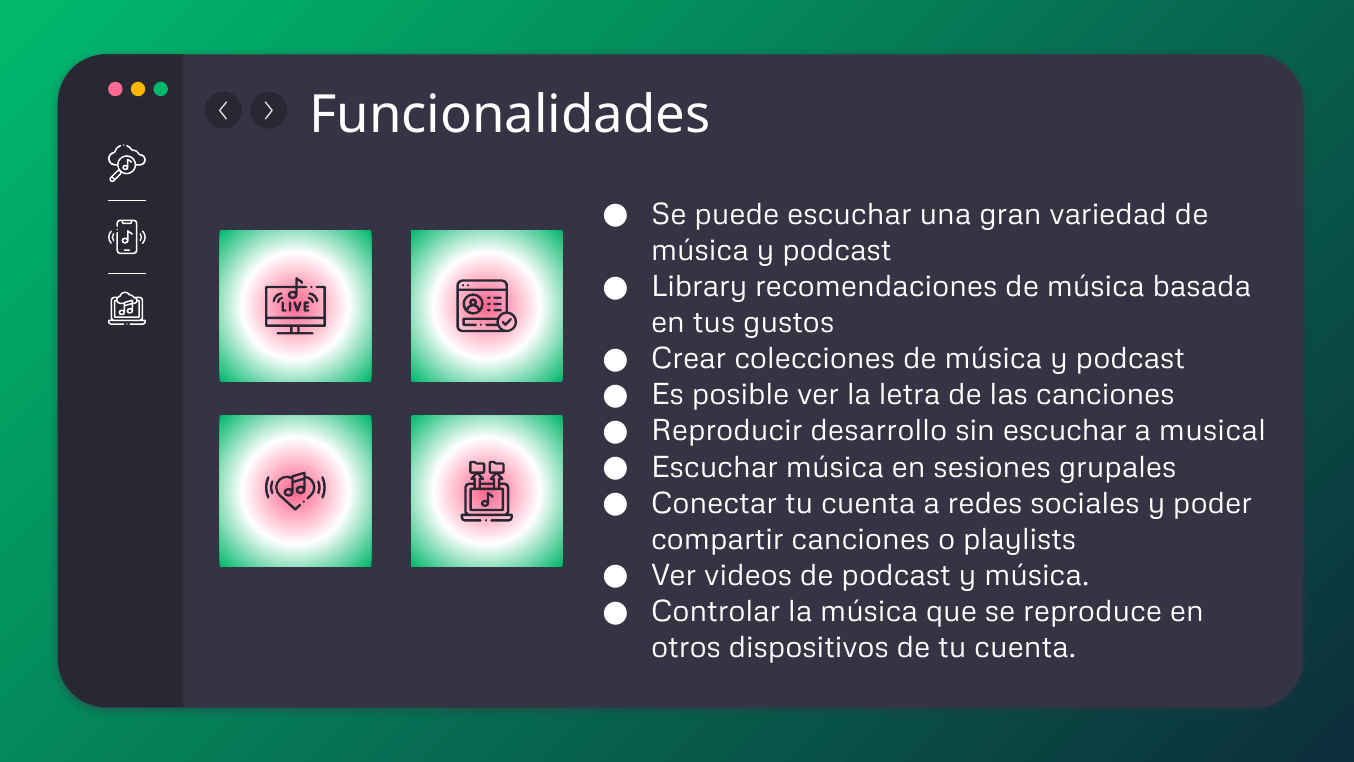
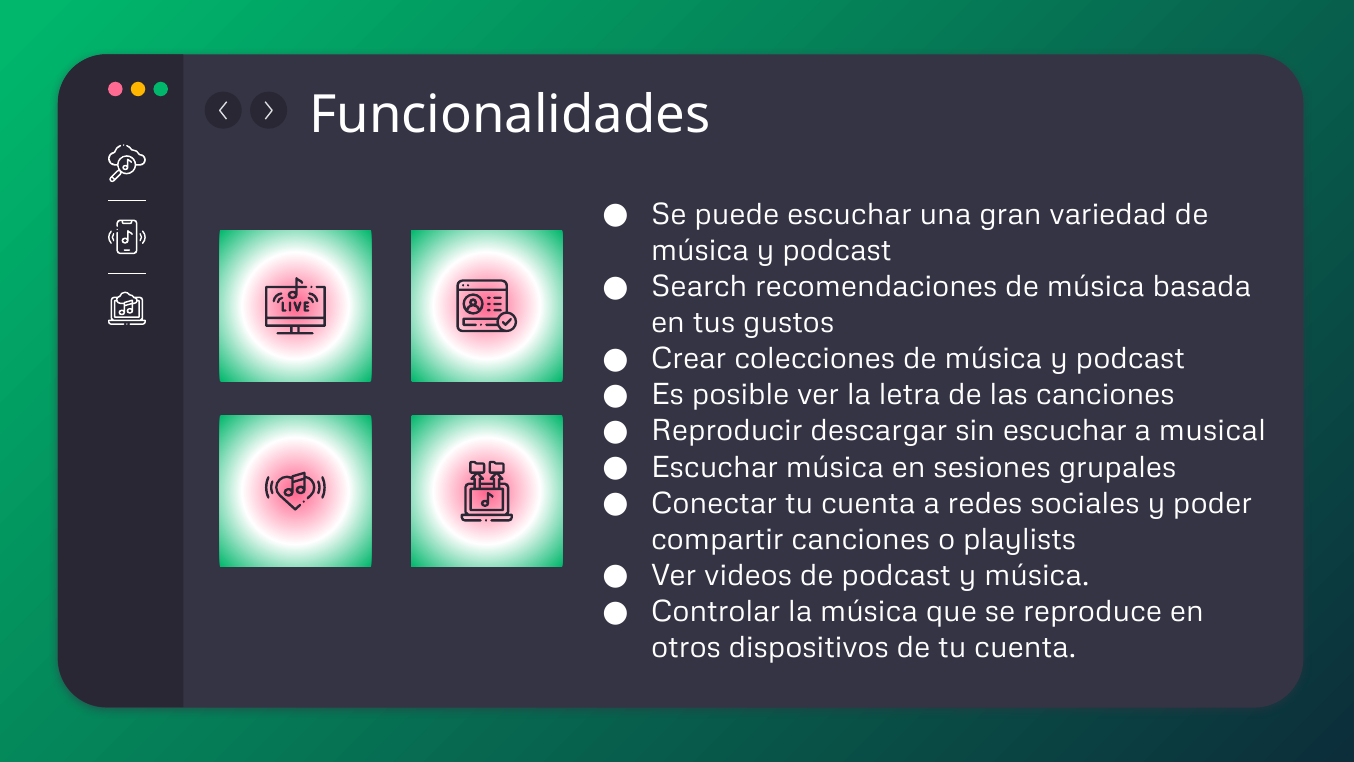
Library: Library -> Search (699, 286)
desarrollo: desarrollo -> descargar (879, 431)
